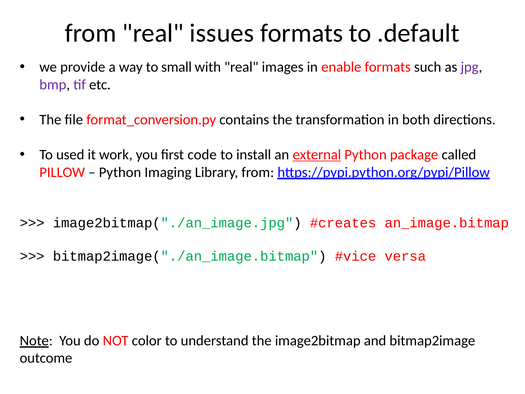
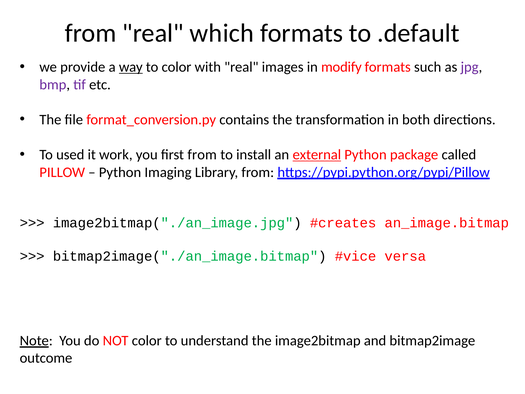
issues: issues -> which (222, 33)
way underline: none -> present (131, 67)
to small: small -> color (177, 67)
enable: enable -> modify (341, 67)
first code: code -> from (202, 155)
